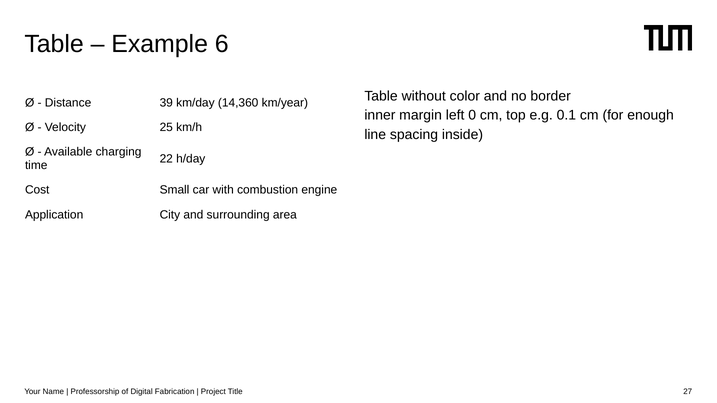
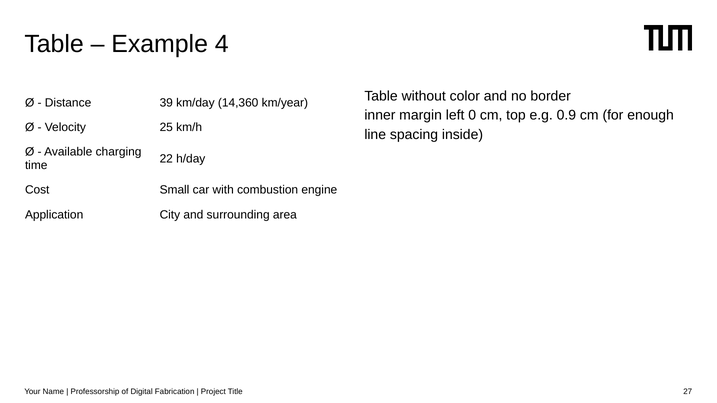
6: 6 -> 4 (222, 44)
0.1: 0.1 -> 0.9 (566, 115)
